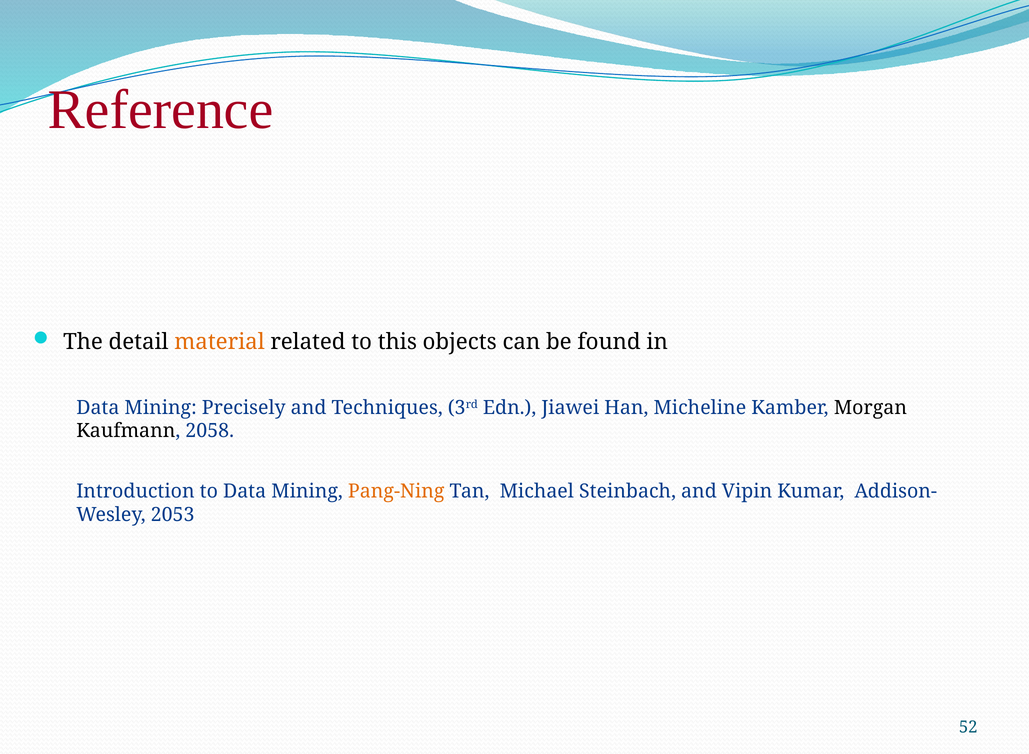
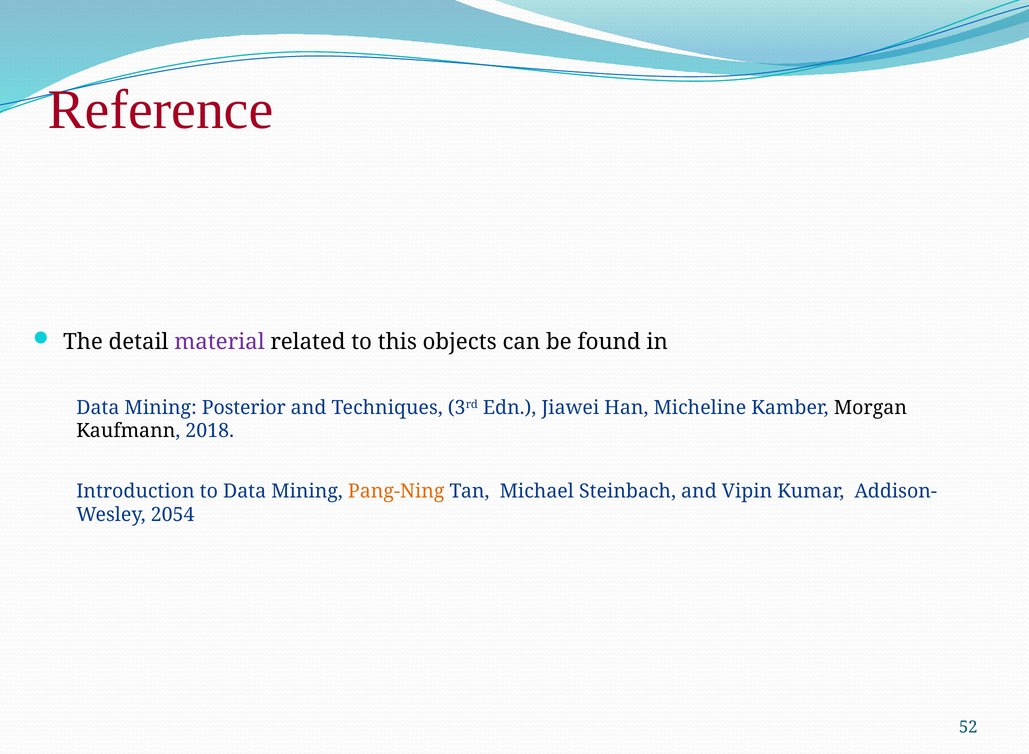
material colour: orange -> purple (220, 342)
Precisely: Precisely -> Posterior (244, 407)
2058: 2058 -> 2018 (210, 431)
2053: 2053 -> 2054 (173, 515)
